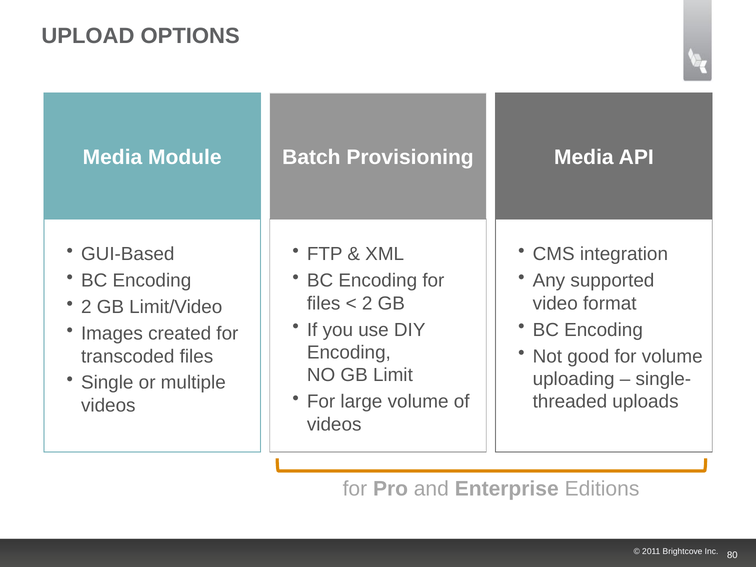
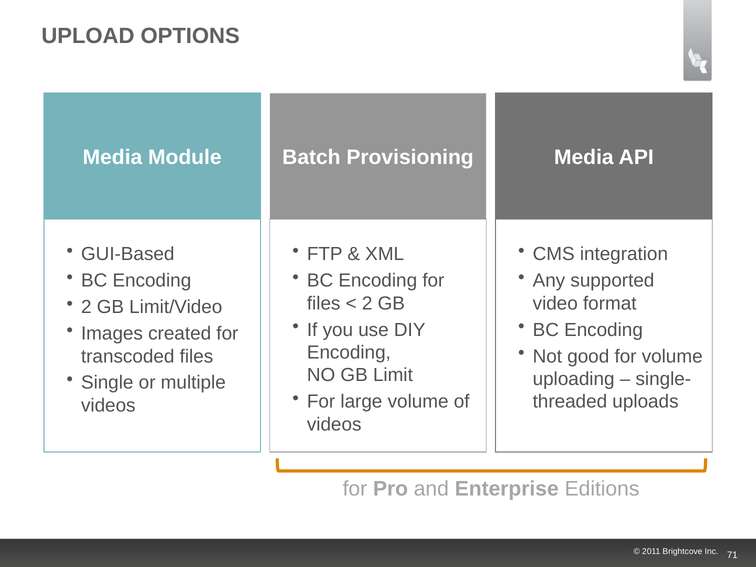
80: 80 -> 71 (732, 555)
